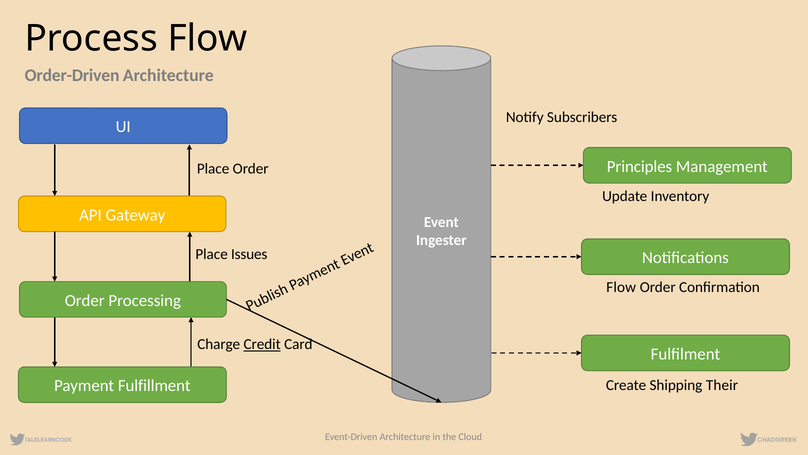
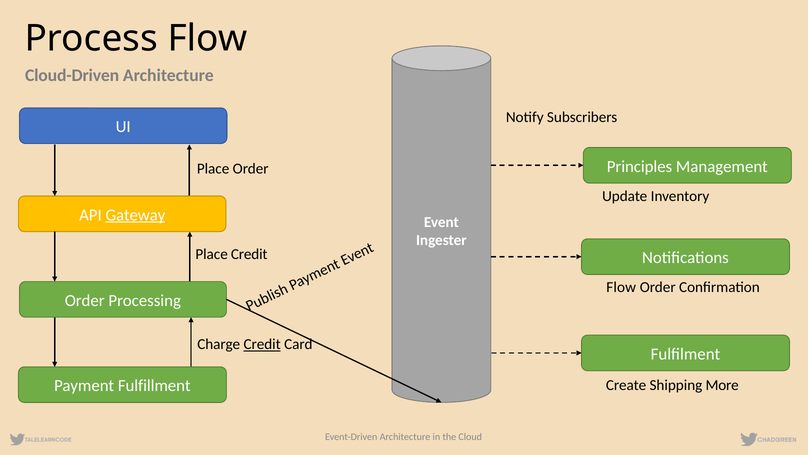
Order-Driven: Order-Driven -> Cloud-Driven (72, 76)
Gateway underline: none -> present (135, 215)
Place Issues: Issues -> Credit (249, 254)
Their: Their -> More (722, 385)
